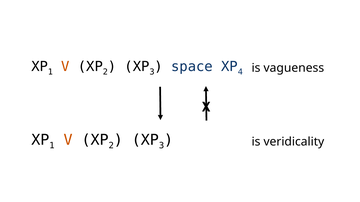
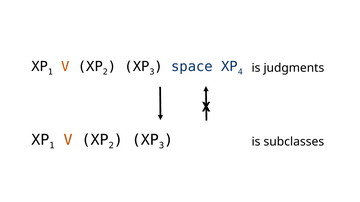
vagueness: vagueness -> judgments (294, 68)
veridicality: veridicality -> subclasses (294, 142)
